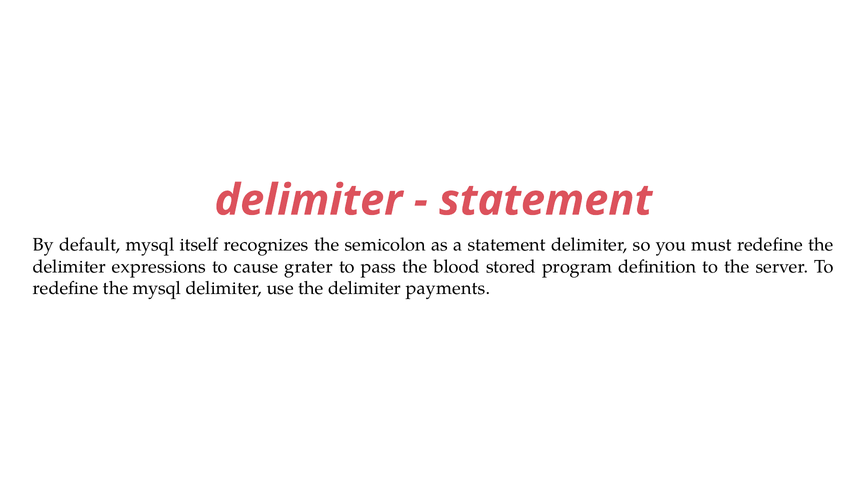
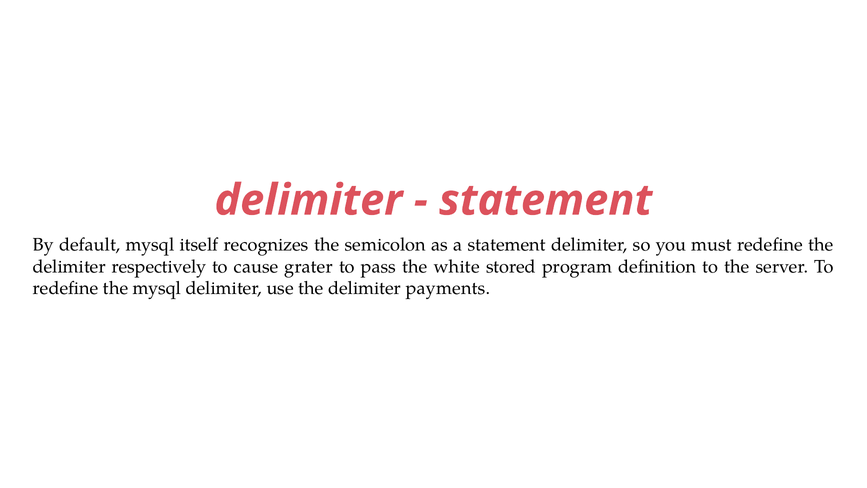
expressions: expressions -> respectively (159, 266)
blood: blood -> white (457, 266)
